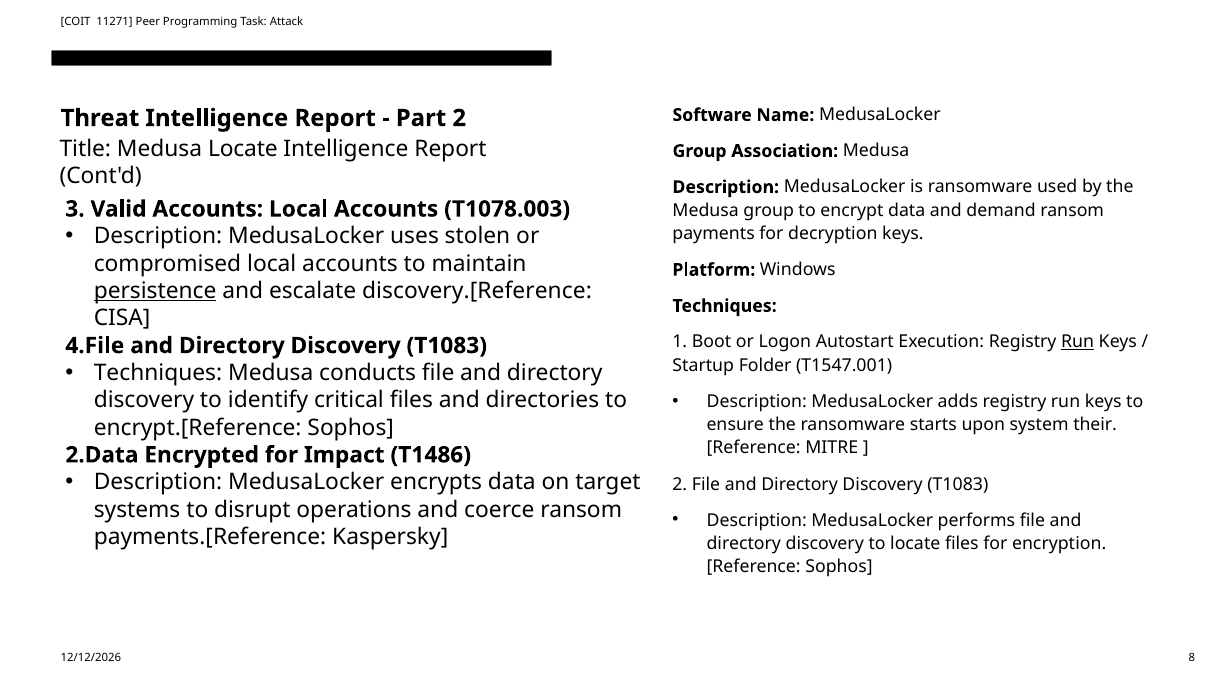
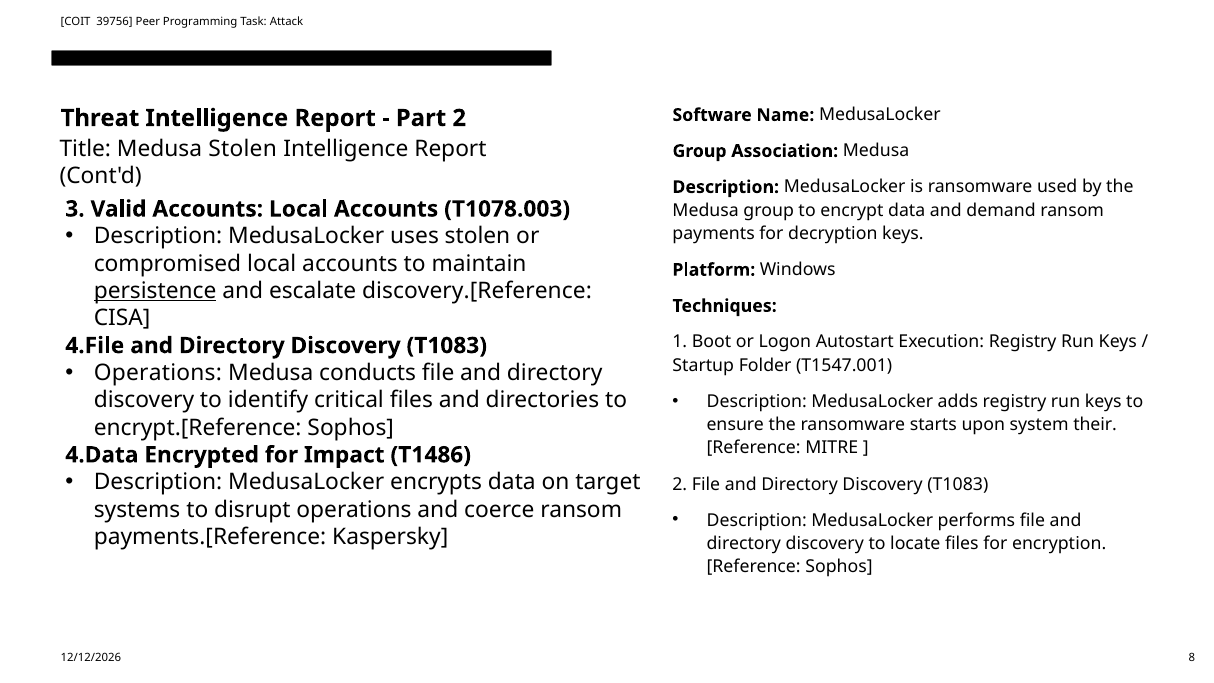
11271: 11271 -> 39756 (115, 22)
Medusa Locate: Locate -> Stolen (243, 149)
Run underline: present -> none (1078, 342)
Techniques: Techniques -> Operations (158, 373)
2.Data: 2.Data -> 4.Data (102, 455)
